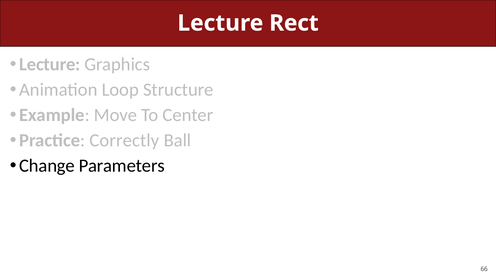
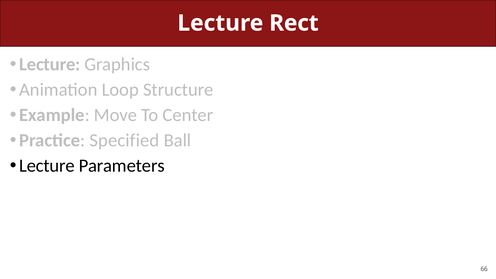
Correctly: Correctly -> Specified (124, 140)
Change: Change -> Lecture (47, 166)
